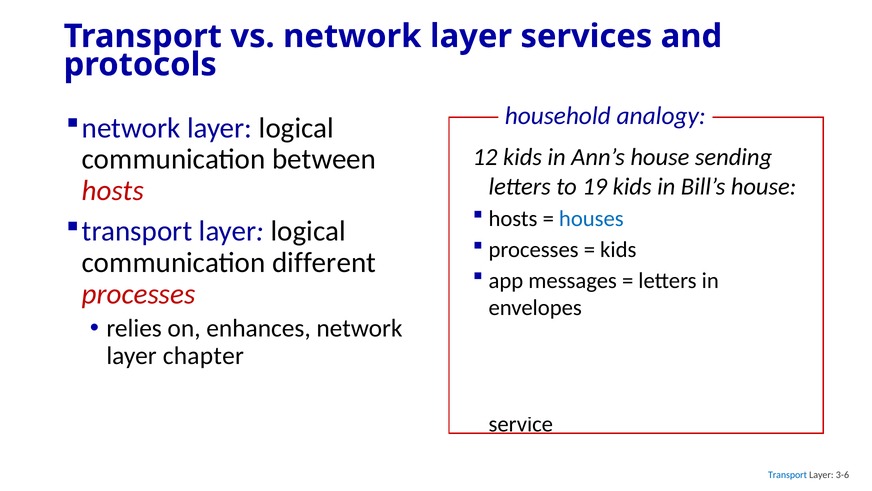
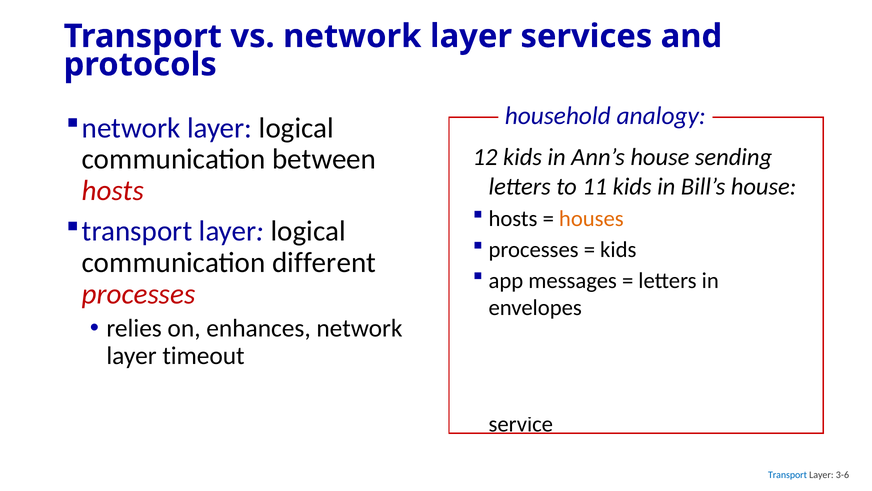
19: 19 -> 11 (595, 187)
houses colour: blue -> orange (591, 219)
chapter: chapter -> timeout (203, 355)
